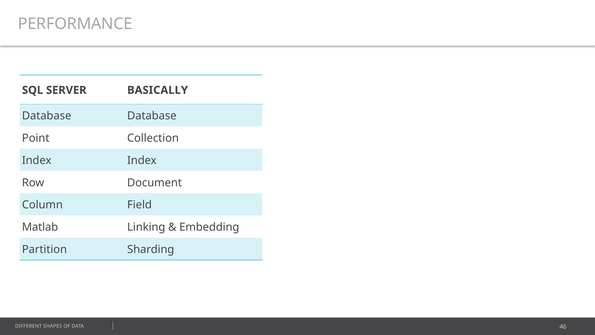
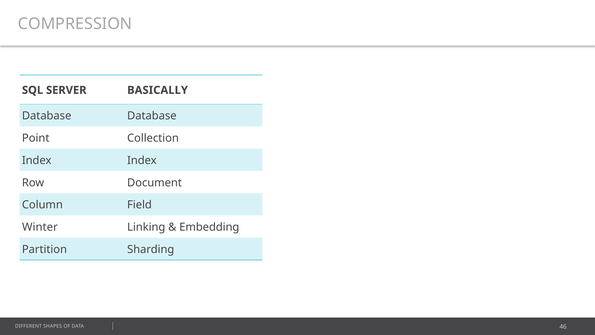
PERFORMANCE: PERFORMANCE -> COMPRESSION (75, 24)
Matlab: Matlab -> Winter (40, 227)
